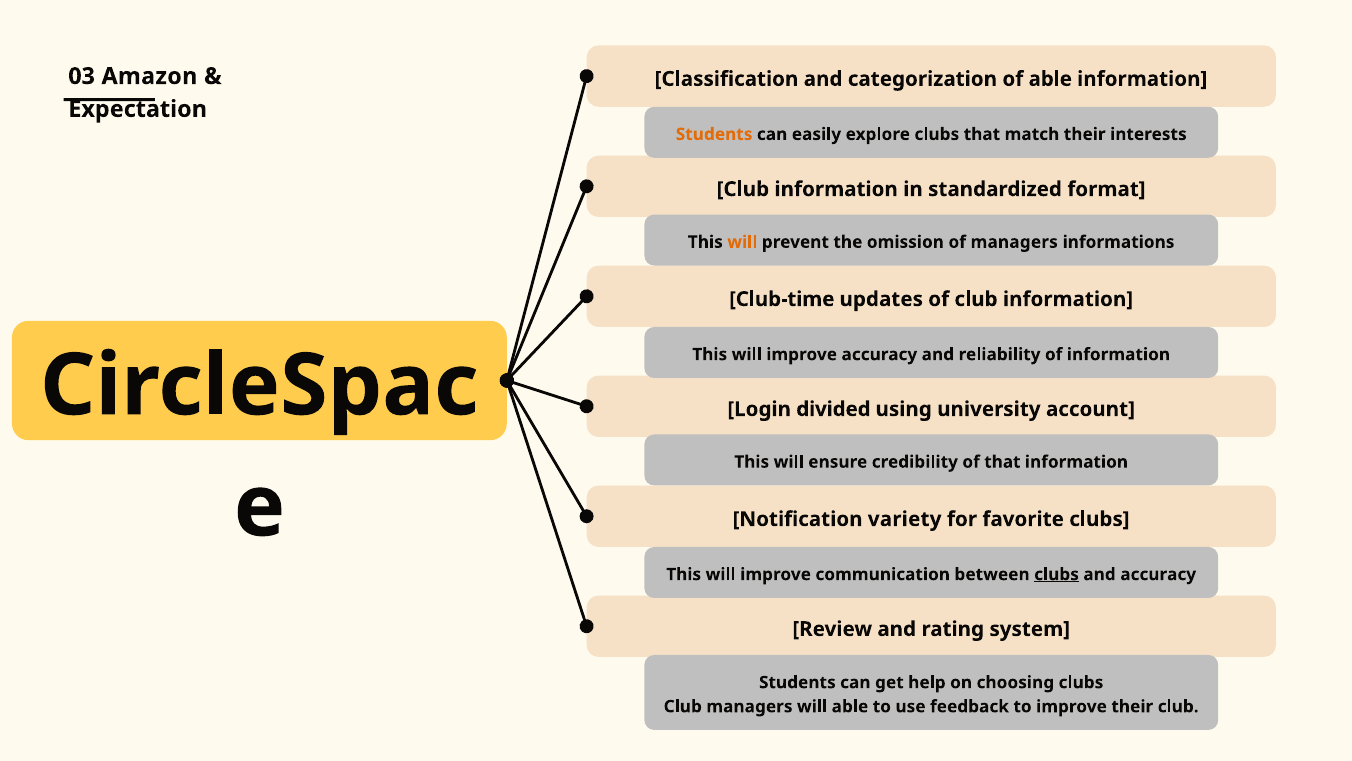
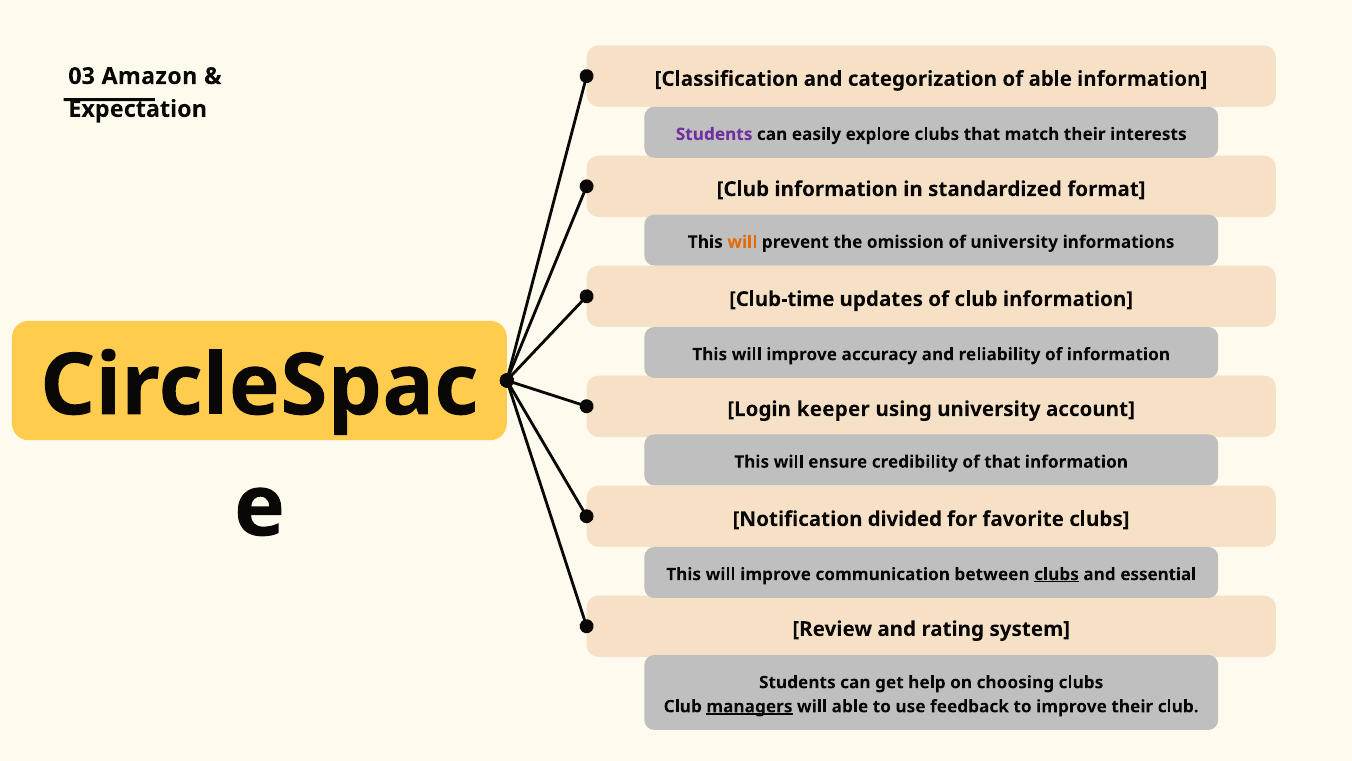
Students colour: orange -> purple (714, 134)
of managers: managers -> university (1014, 242)
divided: divided -> keeper (833, 409)
variety: variety -> divided (905, 519)
and accuracy: accuracy -> essential (1158, 574)
managers underline: none -> present (749, 706)
